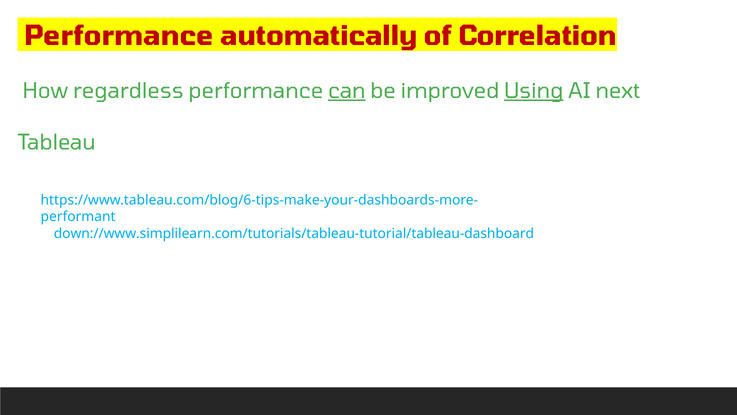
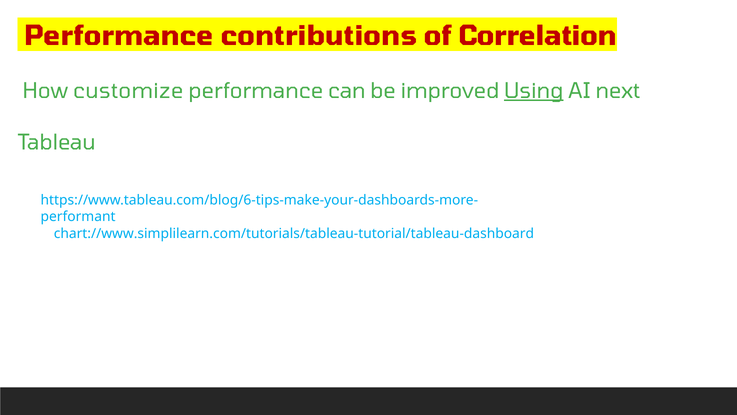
automatically: automatically -> contributions (319, 36)
regardless: regardless -> customize (128, 91)
can underline: present -> none (347, 91)
down://www.simplilearn.com/tutorials/tableau-tutorial/tableau-dashboard: down://www.simplilearn.com/tutorials/tableau-tutorial/tableau-dashboard -> chart://www.simplilearn.com/tutorials/tableau-tutorial/tableau-dashboard (294, 233)
